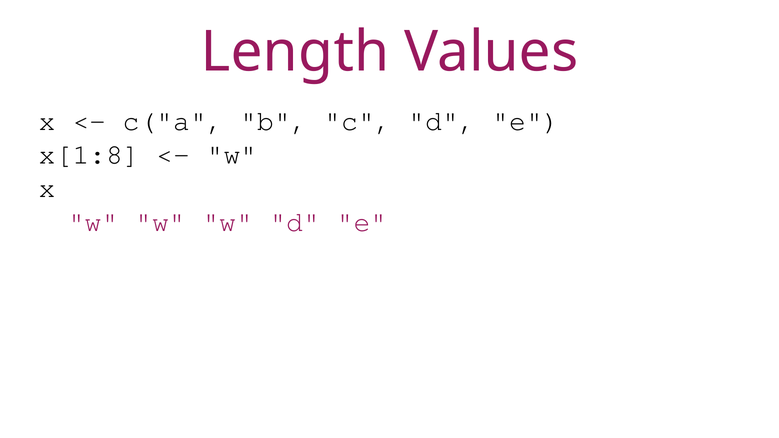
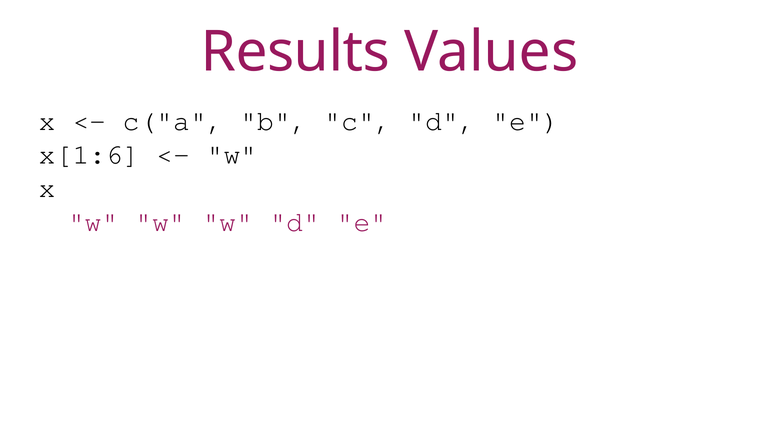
Length: Length -> Results (295, 52)
x[1:8: x[1:8 -> x[1:6 (89, 155)
